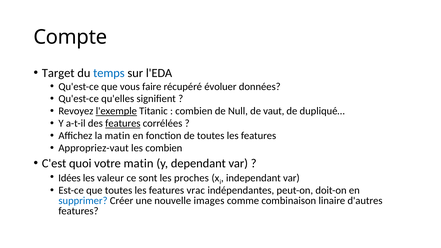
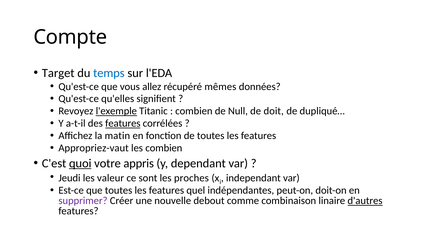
faire: faire -> allez (152, 87)
évoluer: évoluer -> mêmes (220, 87)
vaut: vaut -> doit (274, 111)
quoi underline: none -> present (80, 163)
votre matin: matin -> appris (139, 163)
Idées: Idées -> Jeudi (69, 178)
vrac: vrac -> quel (196, 191)
supprimer colour: blue -> purple (83, 201)
images: images -> debout (209, 201)
d'autres underline: none -> present (365, 201)
